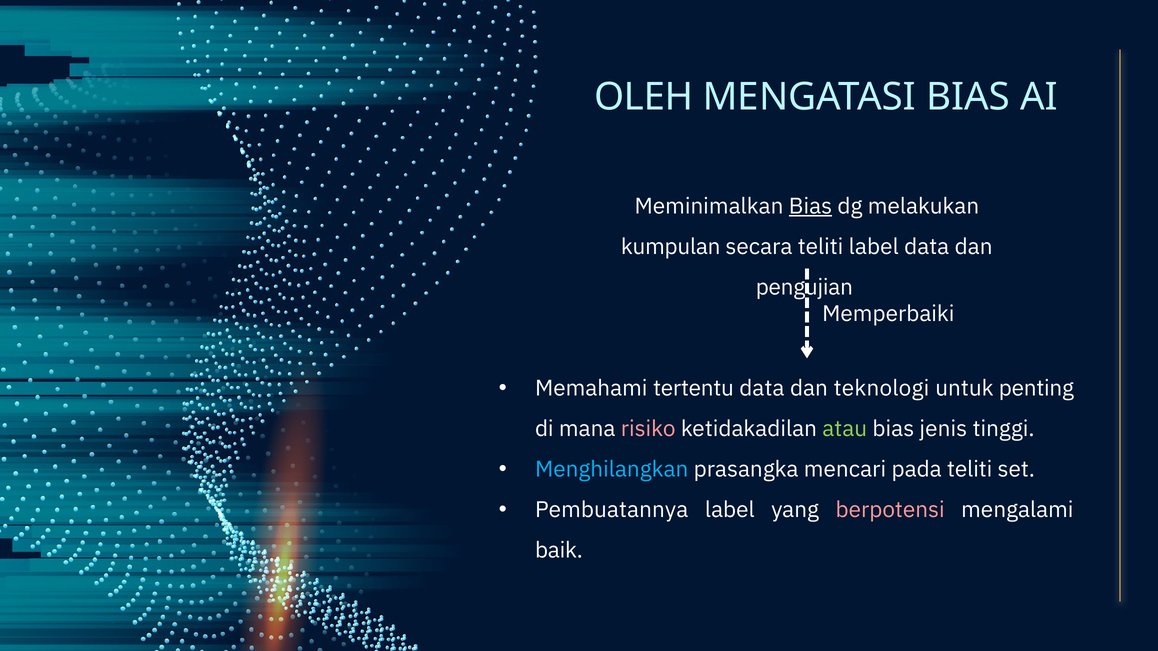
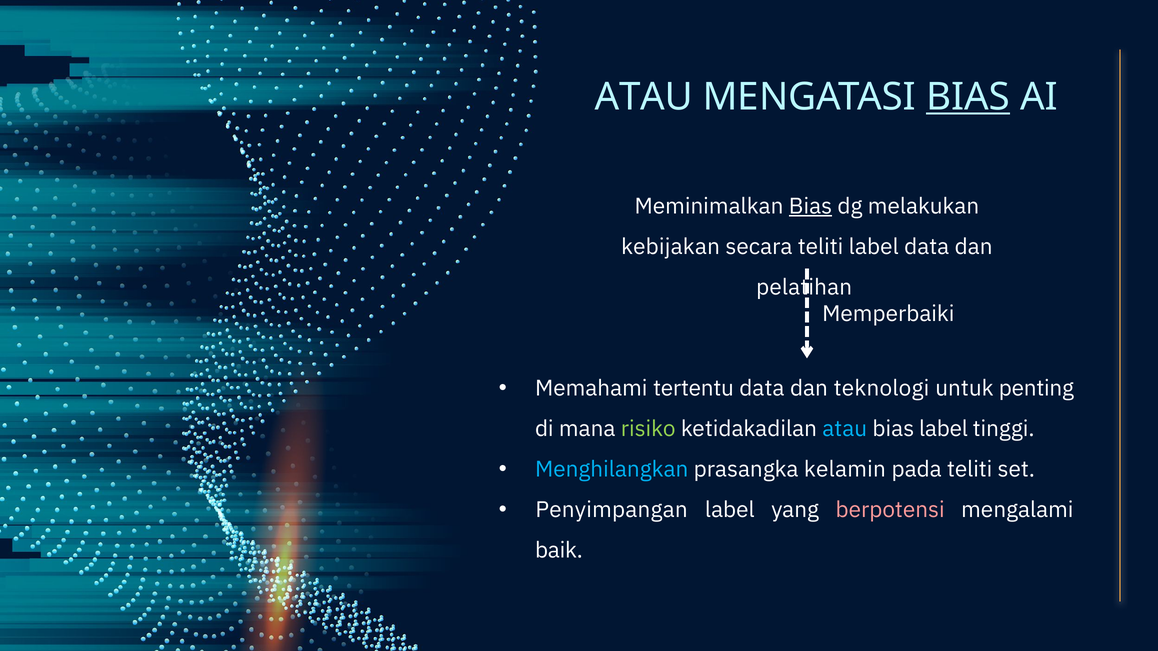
OLEH: OLEH -> ATAU (644, 97)
BIAS underline: none -> present (968, 97)
kumpulan: kumpulan -> kebijakan (671, 247)
pengujian: pengujian -> pelatihan (804, 287)
risiko colour: pink -> light green (648, 429)
atau colour: light green -> light blue (845, 429)
bias jenis: jenis -> label (943, 429)
mencari: mencari -> kelamin (845, 470)
Pembuatannya: Pembuatannya -> Penyimpangan (612, 510)
